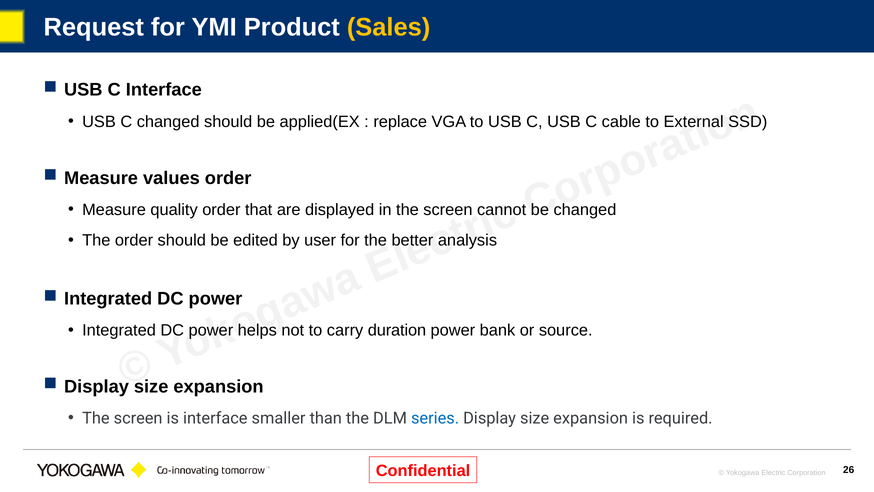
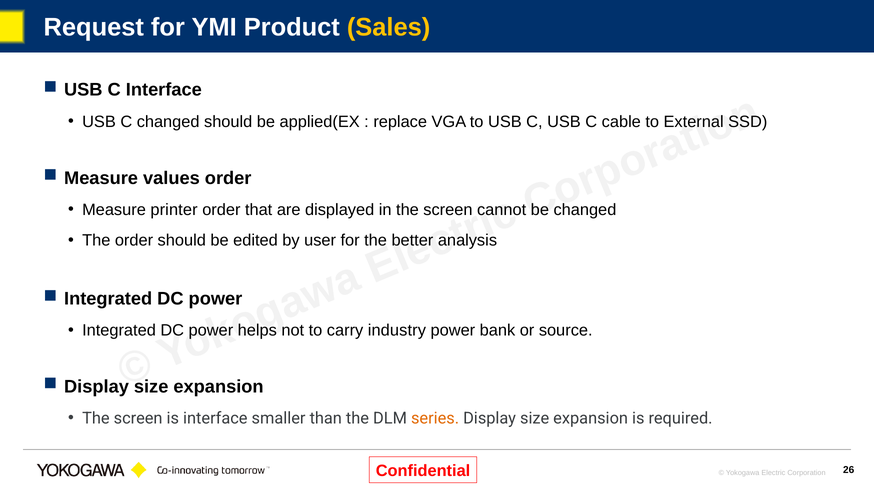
quality: quality -> printer (174, 210)
duration: duration -> industry (397, 330)
series colour: blue -> orange (435, 418)
